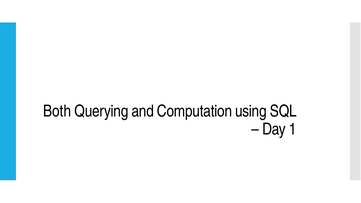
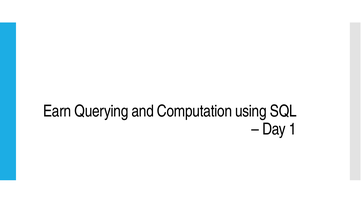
Both: Both -> Earn (57, 111)
